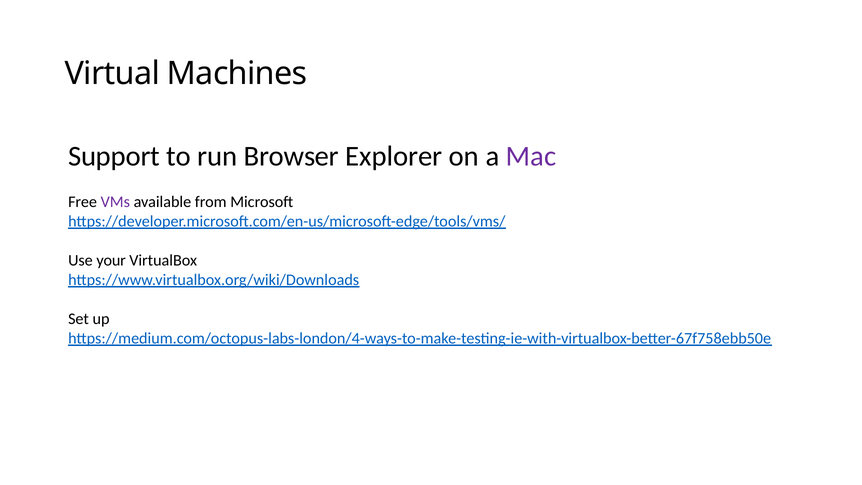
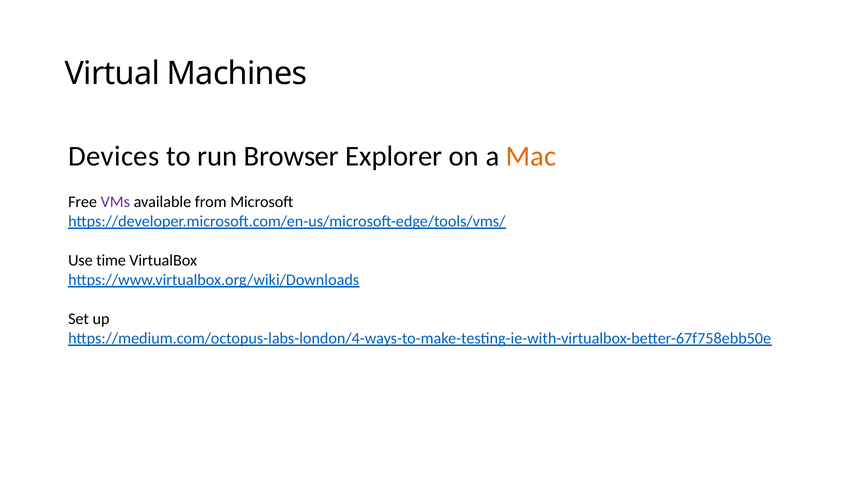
Support: Support -> Devices (114, 156)
Mac colour: purple -> orange (531, 156)
your: your -> time (111, 260)
